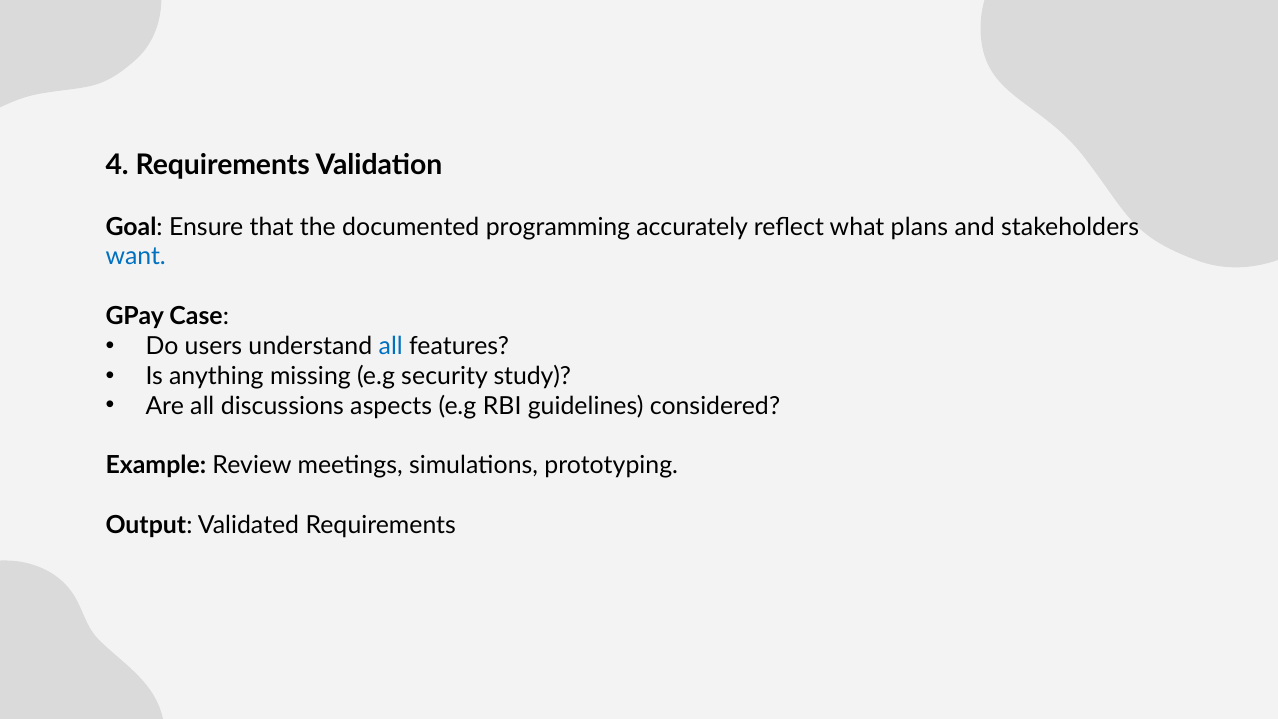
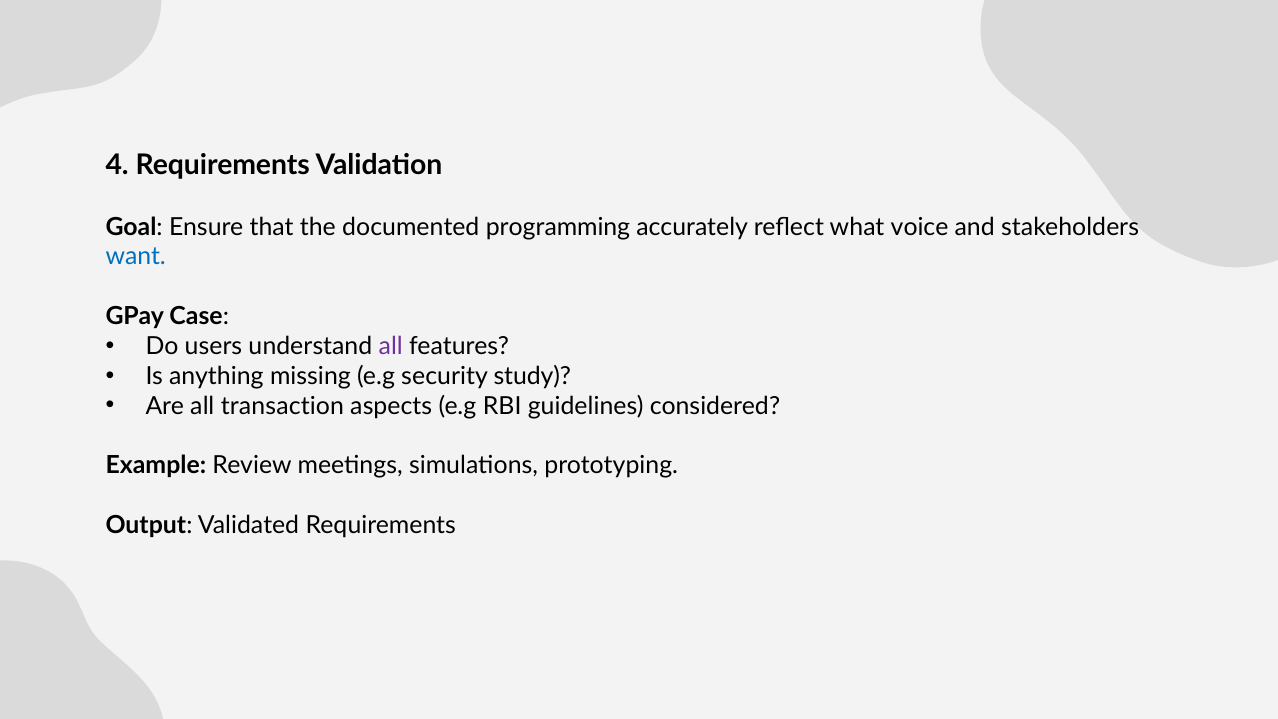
plans: plans -> voice (920, 227)
all colour: blue -> purple (391, 346)
discussions: discussions -> transaction (282, 406)
